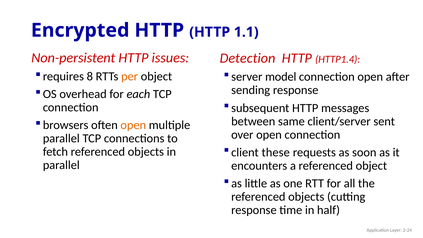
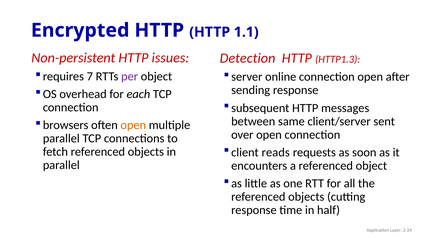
HTTP1.4: HTTP1.4 -> HTTP1.3 (338, 59)
8: 8 -> 7 (90, 76)
per colour: orange -> purple (130, 76)
model: model -> online (281, 77)
these: these -> reads (276, 152)
